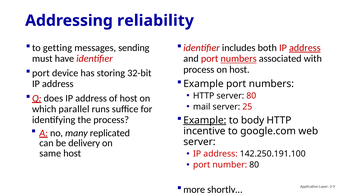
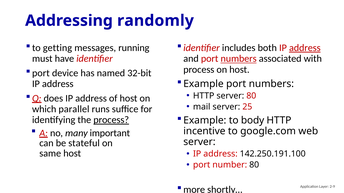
reliability: reliability -> randomly (155, 21)
sending: sending -> running (134, 48)
storing: storing -> named (111, 73)
Example underline: present -> none (205, 121)
process underline: none -> present (111, 120)
replicated: replicated -> important (110, 133)
delivery: delivery -> stateful (84, 144)
